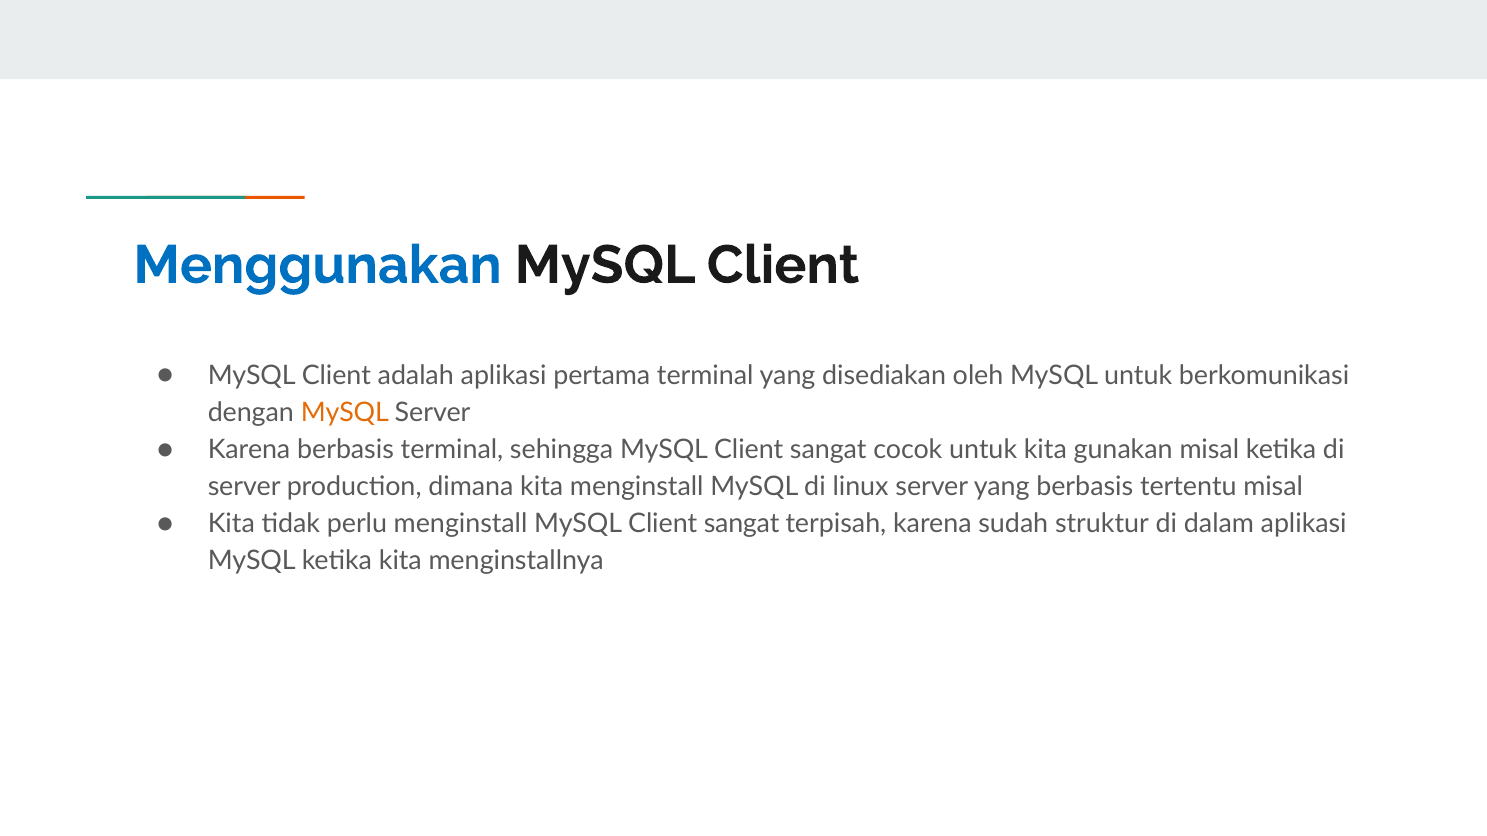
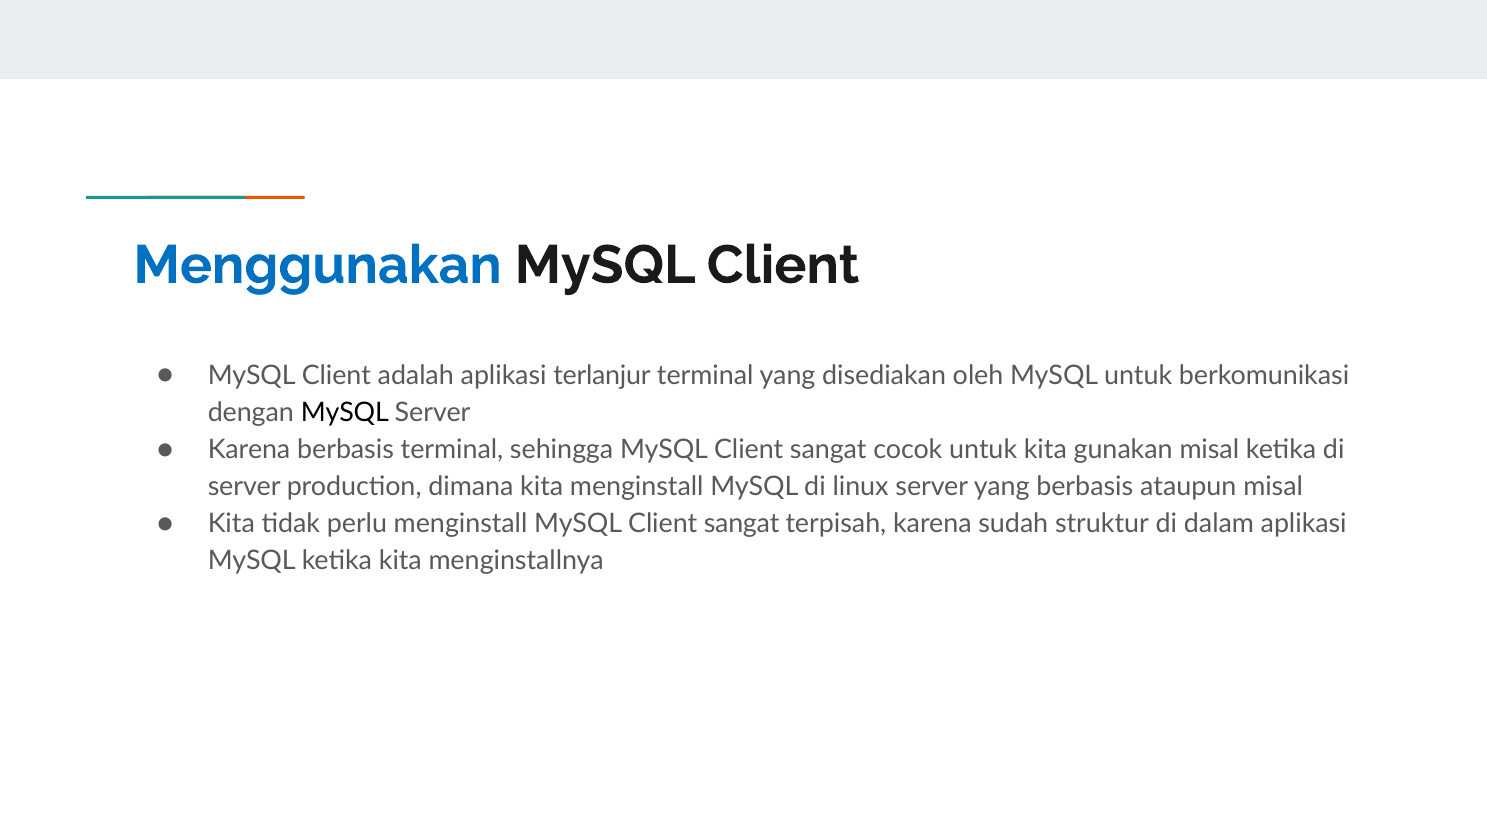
pertama: pertama -> terlanjur (602, 376)
MySQL colour: orange -> black (345, 413)
tertentu: tertentu -> ataupun (1188, 487)
